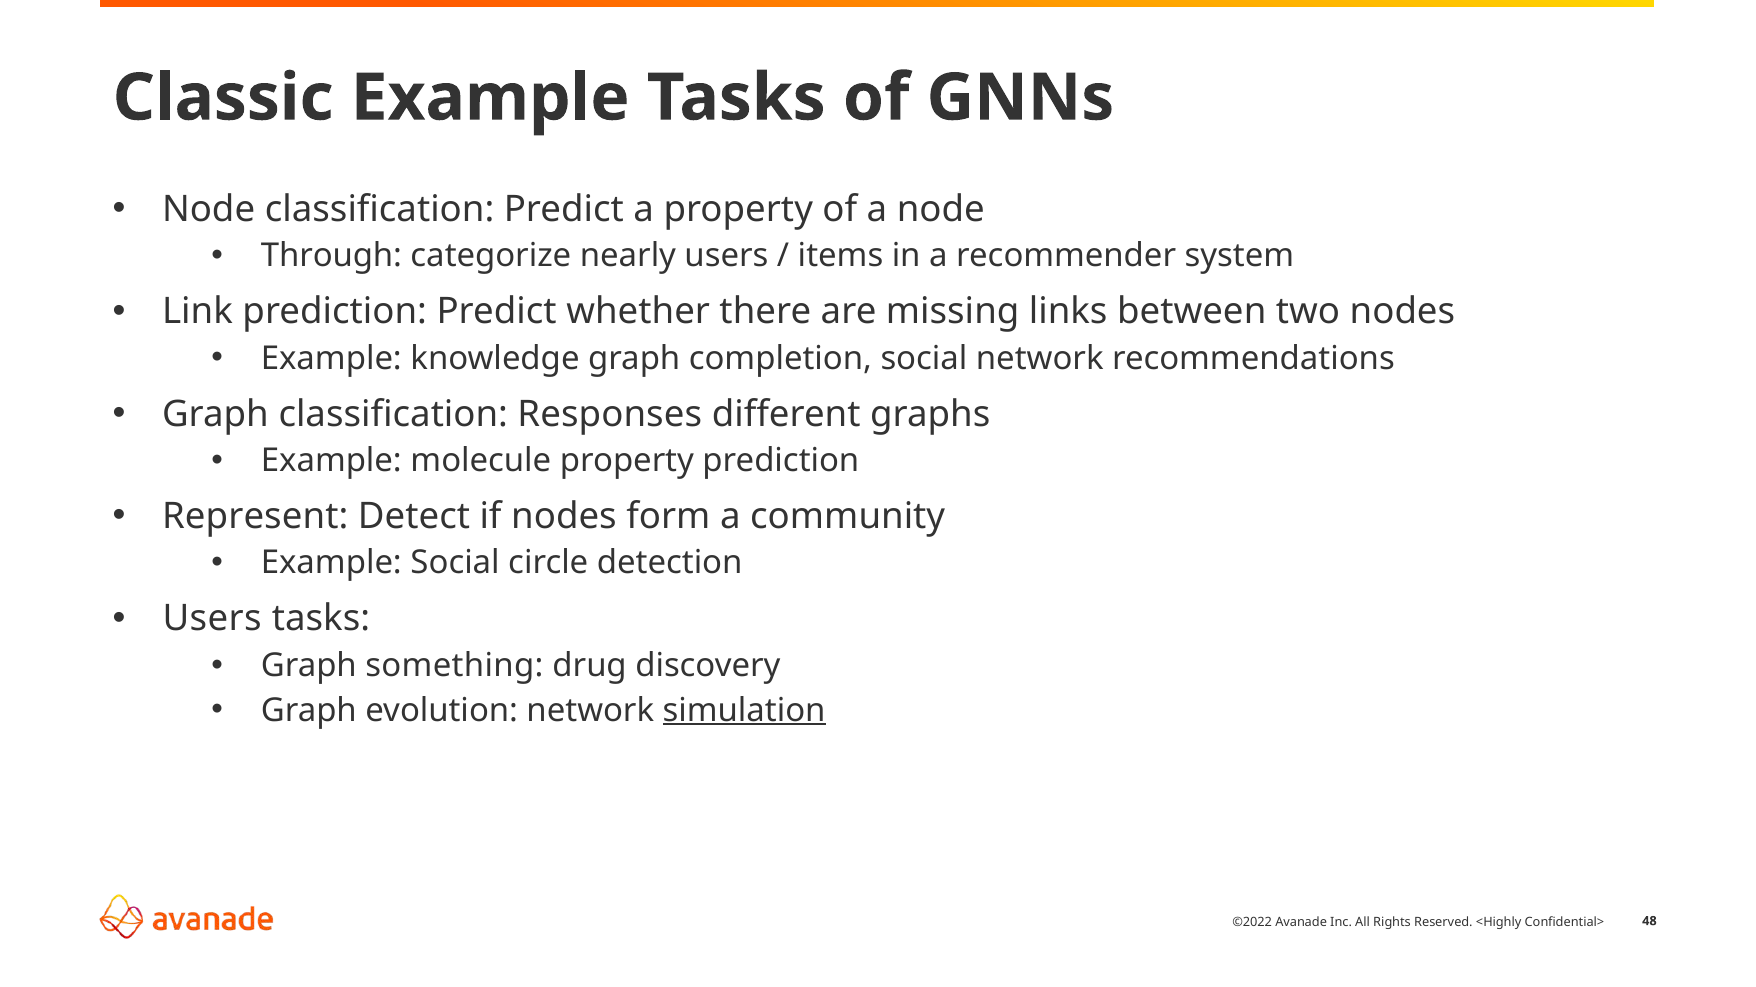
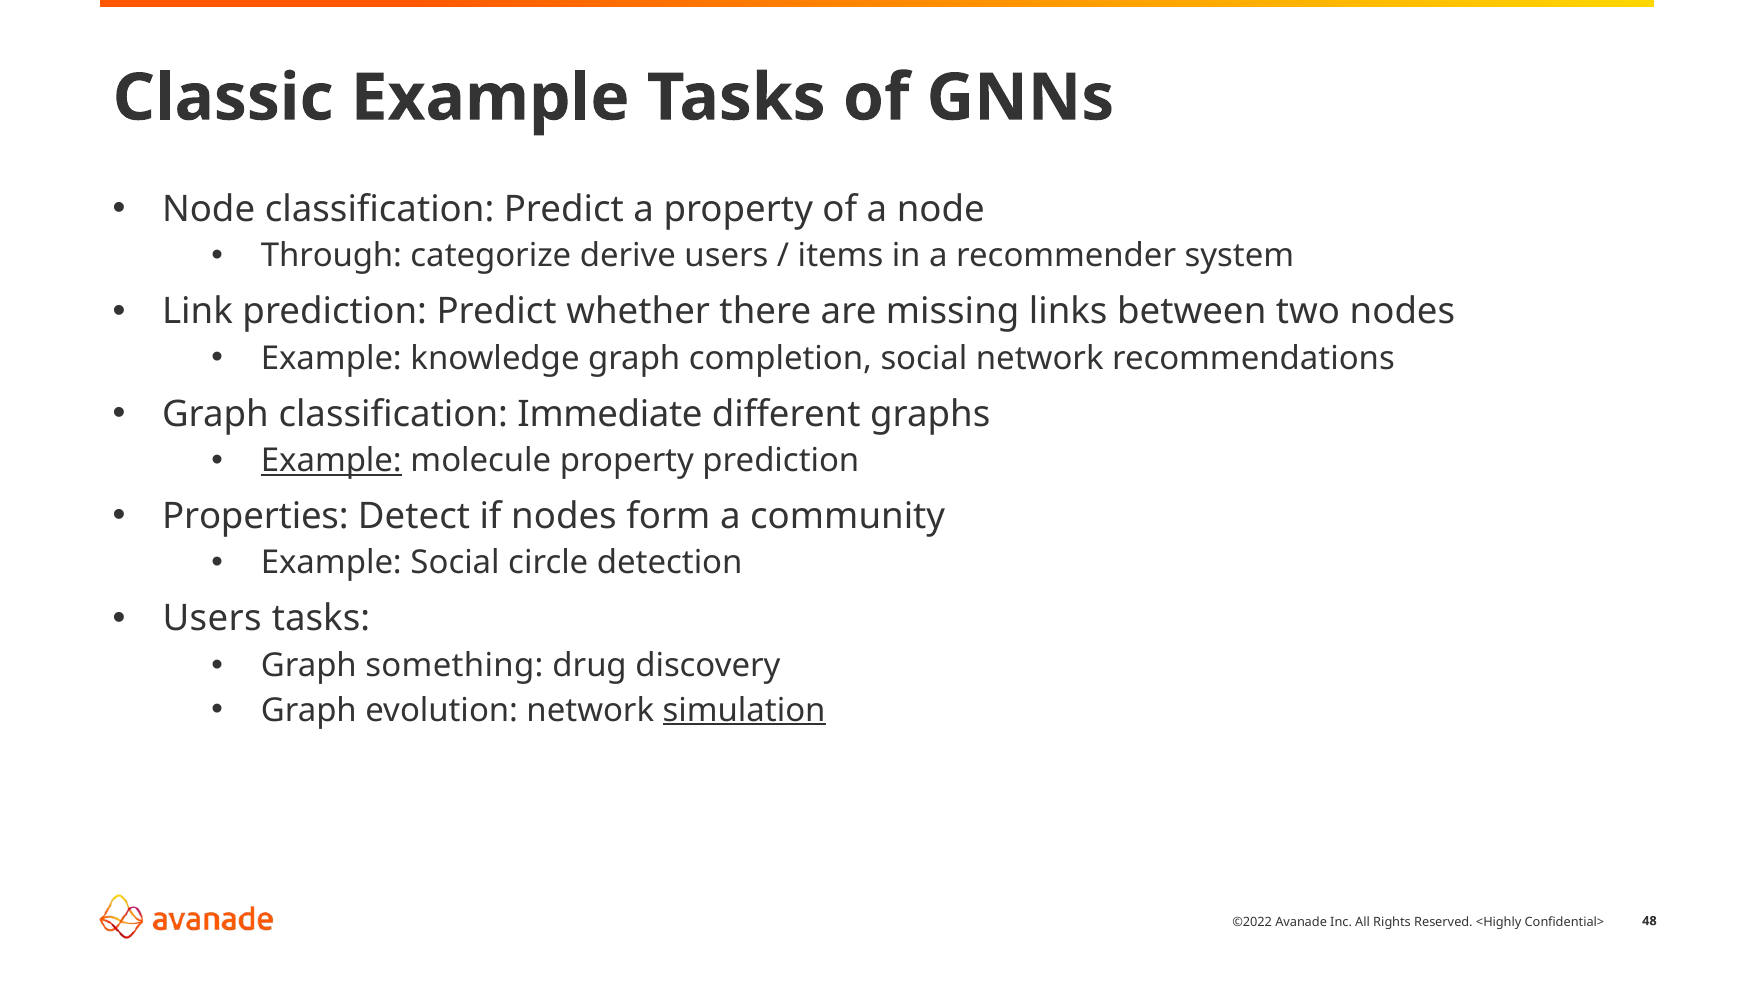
nearly: nearly -> derive (628, 256)
Responses: Responses -> Immediate (610, 414)
Example underline: none -> present (331, 461)
Represent: Represent -> Properties (255, 517)
